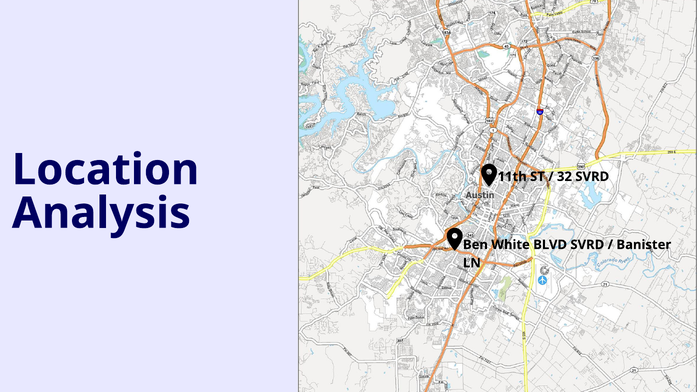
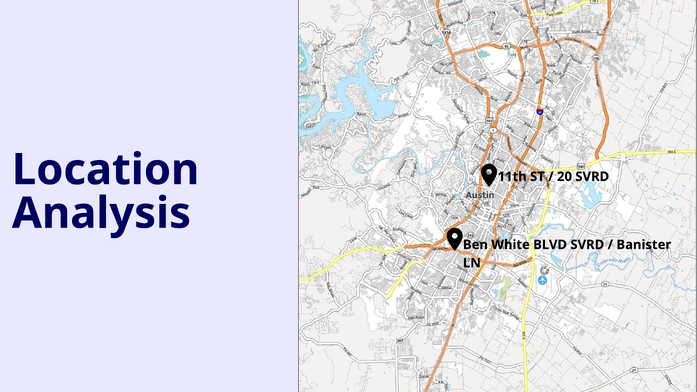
32: 32 -> 20 (564, 177)
